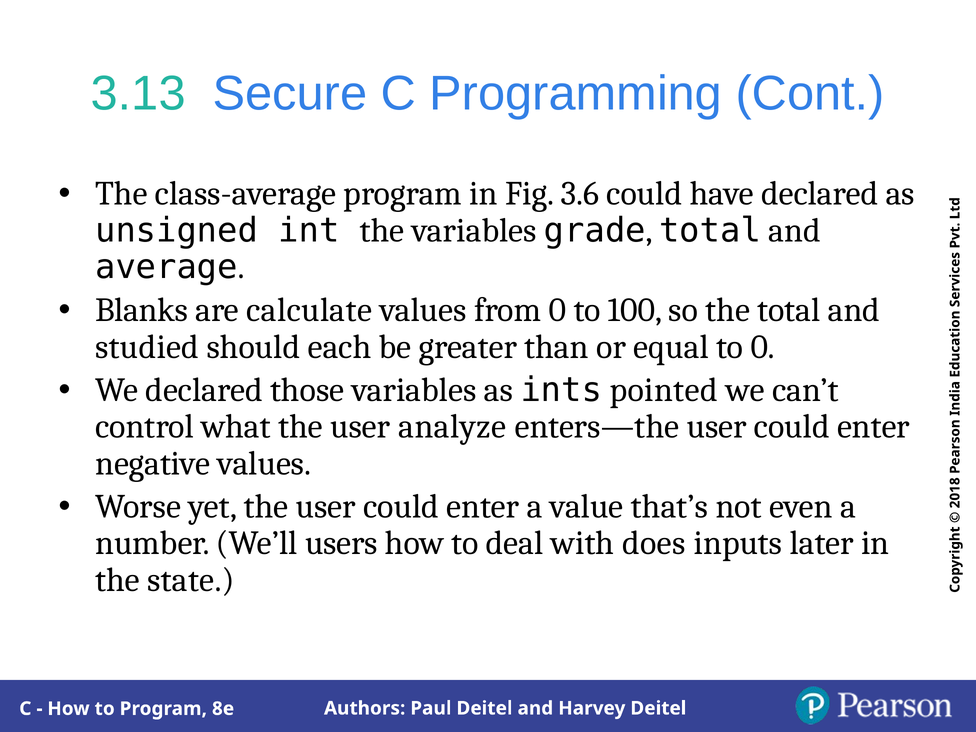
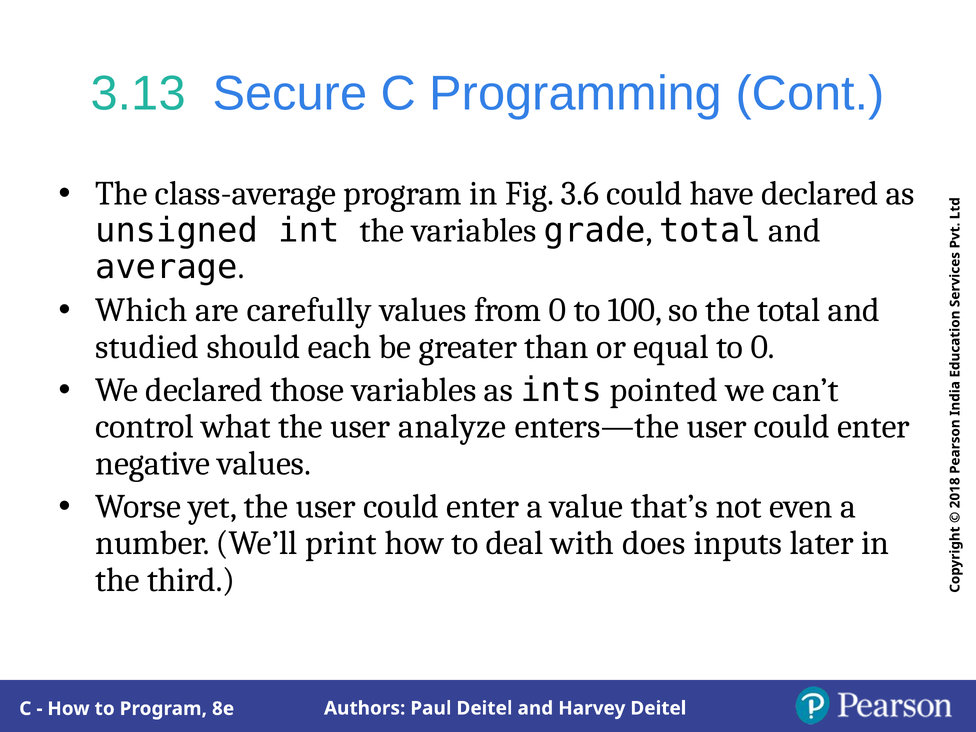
Blanks: Blanks -> Which (141, 310)
calculate: calculate -> carefully (309, 310)
users: users -> print (341, 543)
state: state -> third (191, 580)
